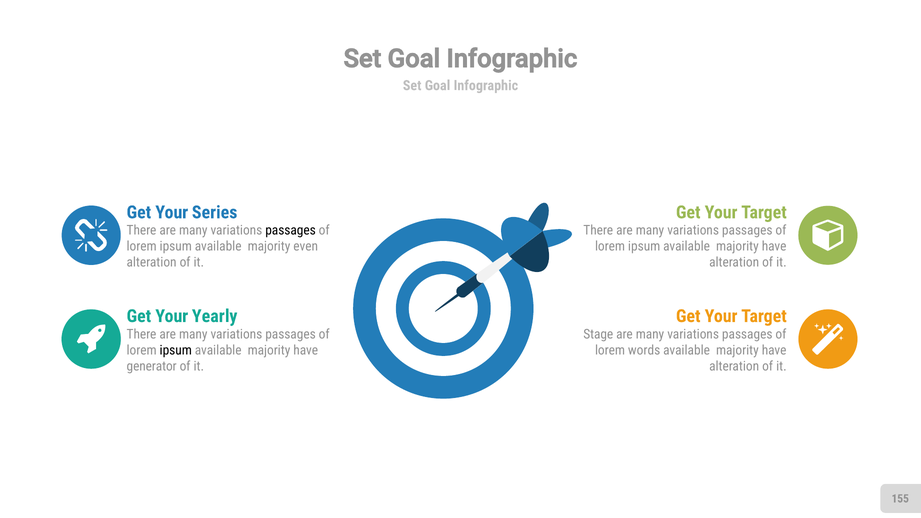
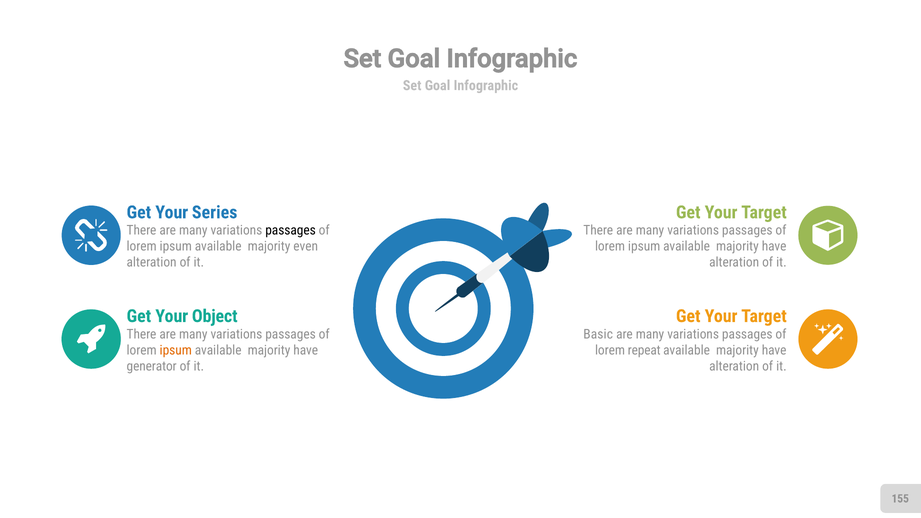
Yearly: Yearly -> Object (215, 316)
Stage: Stage -> Basic (598, 334)
ipsum colour: black -> orange (176, 350)
words: words -> repeat (644, 350)
